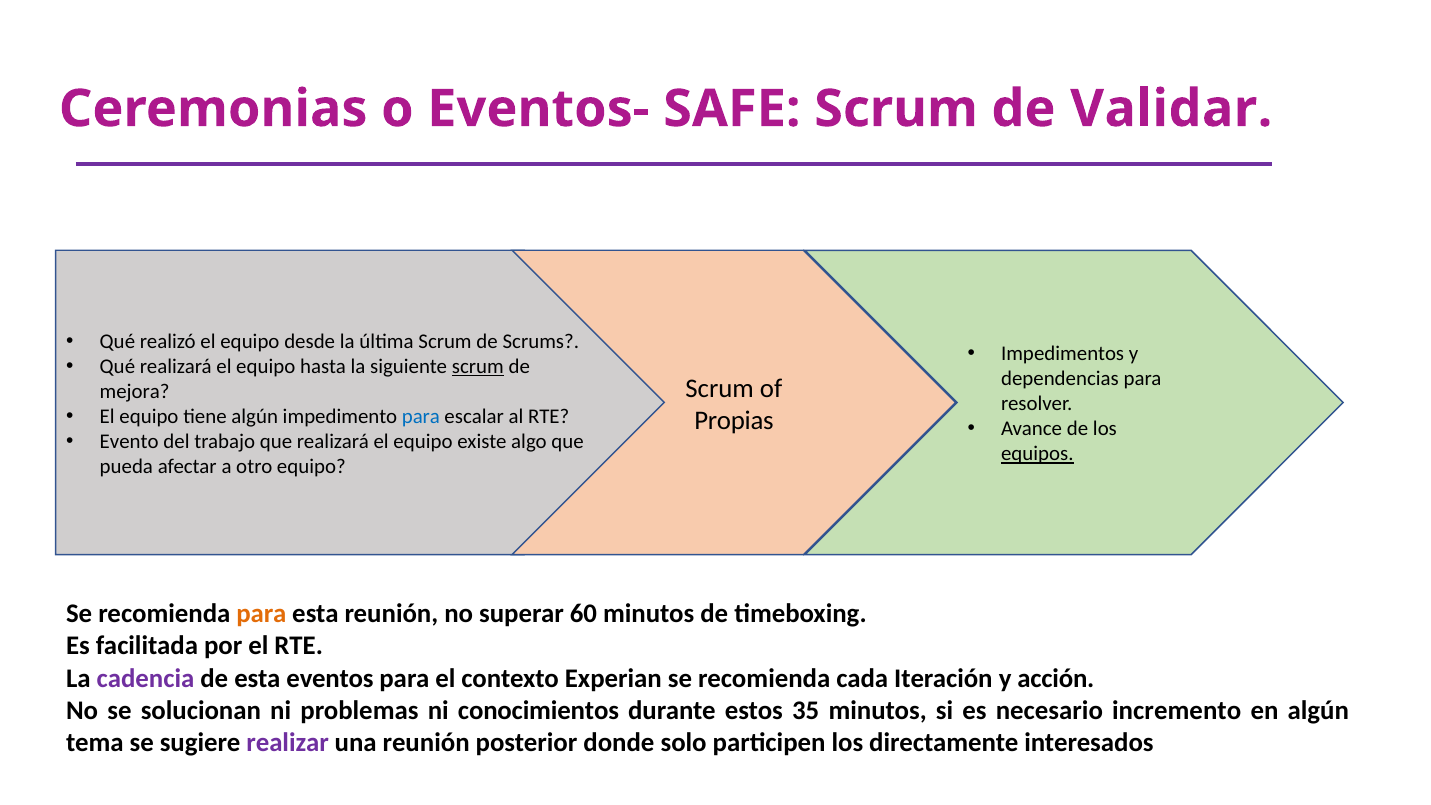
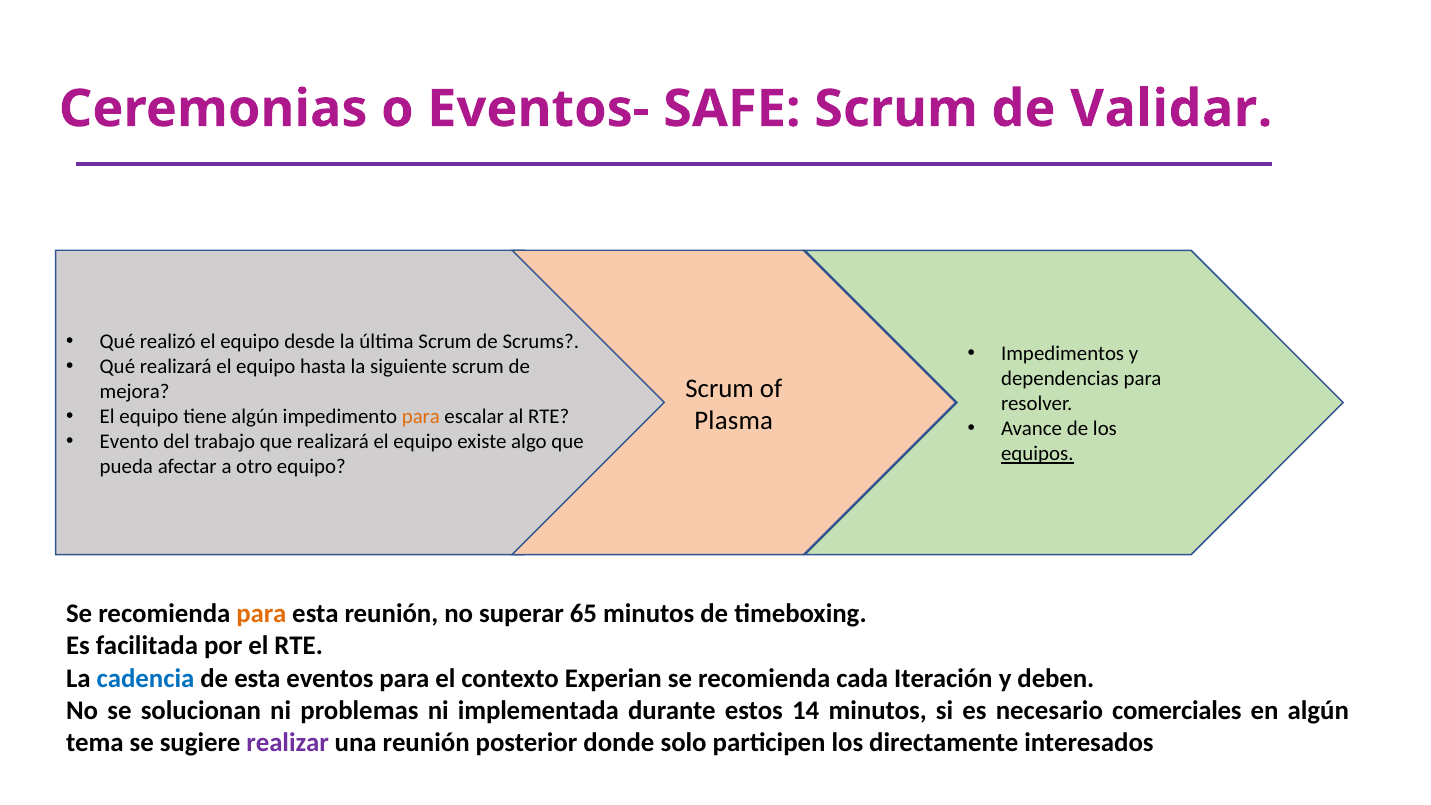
scrum underline: present -> none (478, 366)
para colour: blue -> orange (421, 416)
Propias: Propias -> Plasma (734, 420)
60: 60 -> 65 (583, 614)
cadencia colour: purple -> blue (146, 678)
acción: acción -> deben (1056, 678)
conocimientos: conocimientos -> implementada (538, 710)
35: 35 -> 14 (806, 710)
incremento: incremento -> comerciales (1177, 710)
